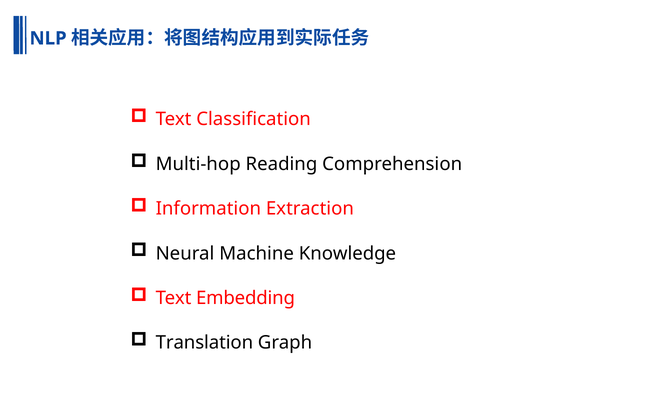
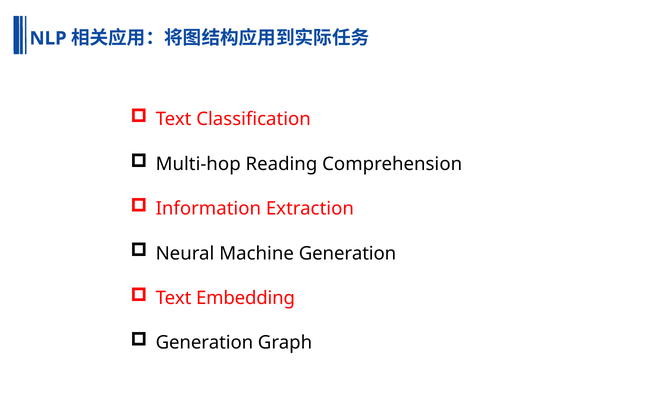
Machine Knowledge: Knowledge -> Generation (348, 253)
Translation: Translation -> Generation (204, 343)
